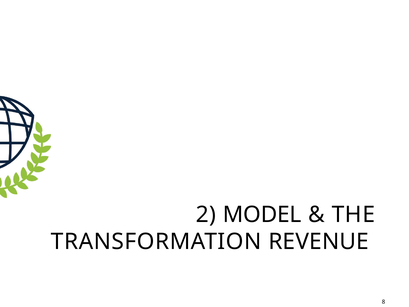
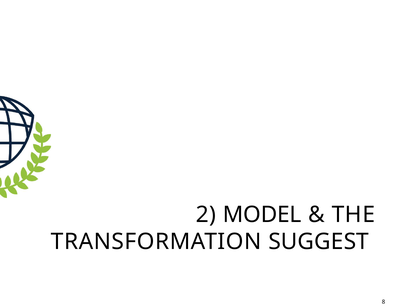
REVENUE: REVENUE -> SUGGEST (319, 242)
